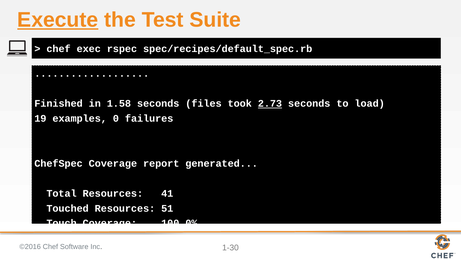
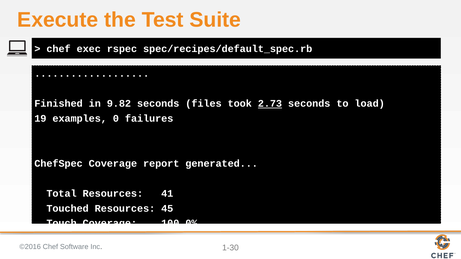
Execute underline: present -> none (58, 20)
1.58: 1.58 -> 9.82 (119, 104)
51: 51 -> 45 (167, 209)
